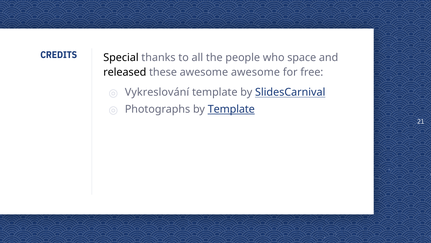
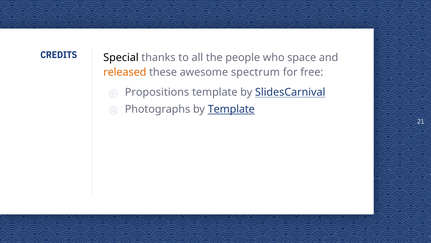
released colour: black -> orange (125, 72)
awesome awesome: awesome -> spectrum (255, 72)
Vykreslování: Vykreslování -> Propositions (157, 92)
